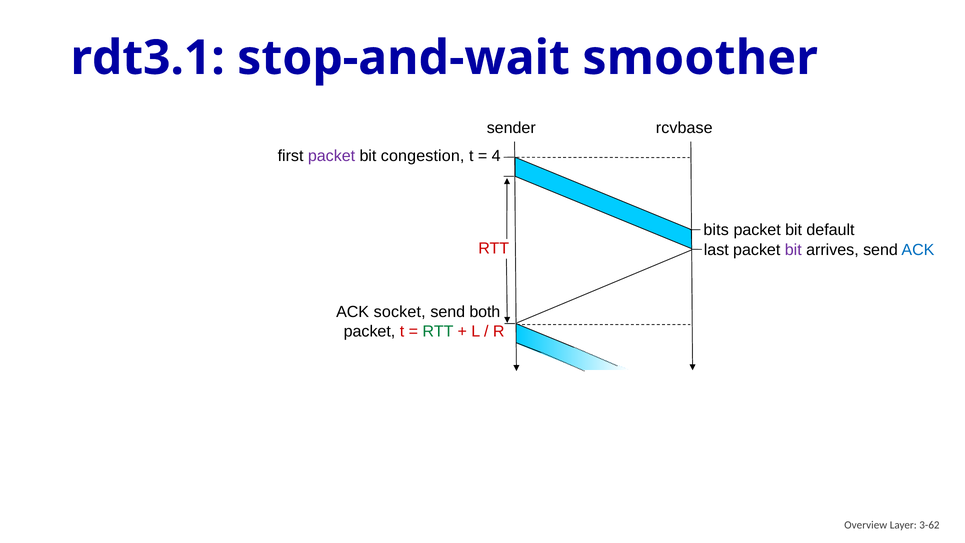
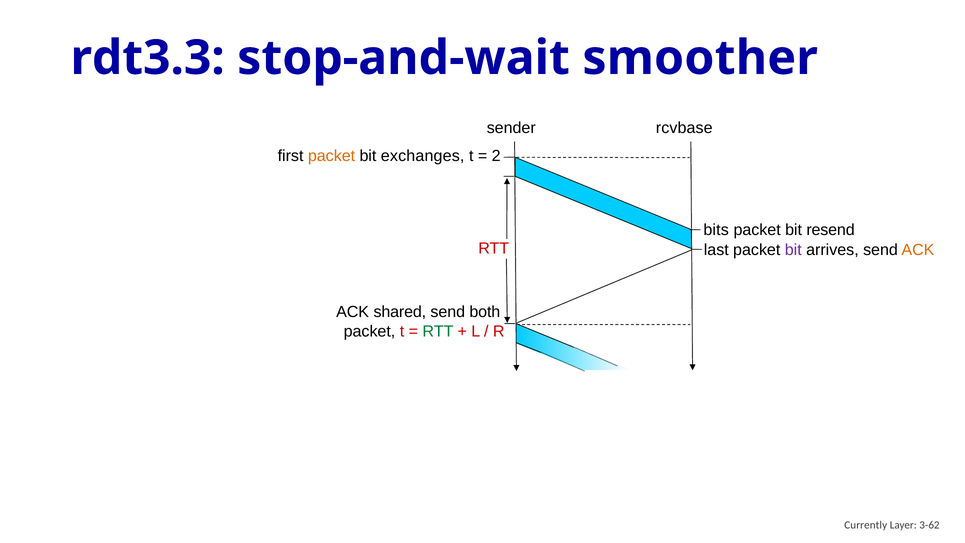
rdt3.1: rdt3.1 -> rdt3.3 (148, 58)
packet colour: purple -> orange (332, 156)
congestion: congestion -> exchanges (423, 156)
4: 4 -> 2 (496, 156)
default: default -> resend (831, 230)
ACK colour: blue -> orange (918, 250)
socket: socket -> shared (400, 312)
Overview: Overview -> Currently (866, 525)
